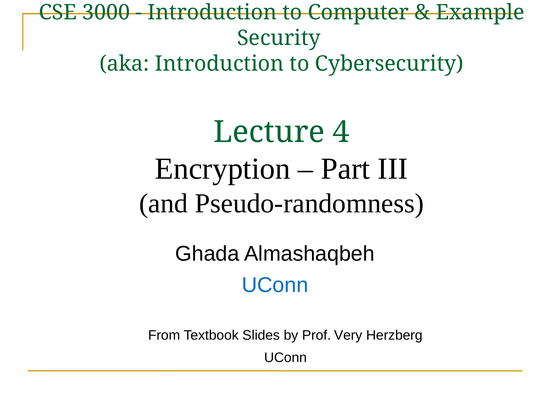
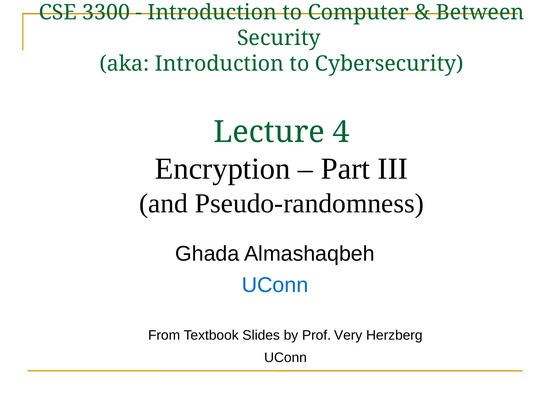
3000: 3000 -> 3300 (106, 12)
Example: Example -> Between (480, 12)
